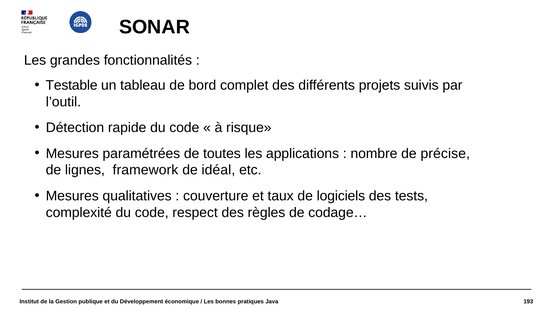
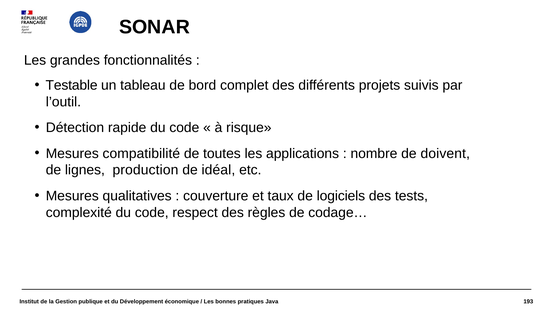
paramétrées: paramétrées -> compatibilité (141, 154)
précise: précise -> doivent (445, 154)
framework: framework -> production (145, 170)
